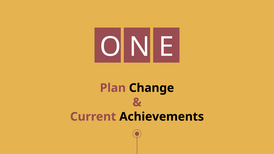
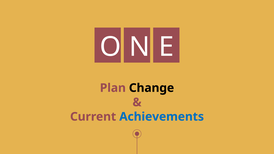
Achievements colour: black -> blue (162, 117)
